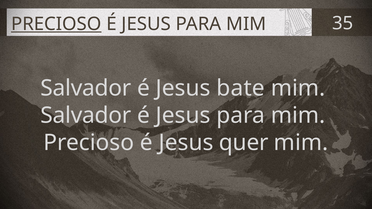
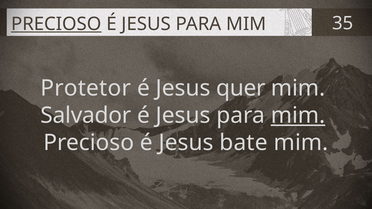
Salvador: Salvador -> Protetor (86, 88)
bate: bate -> quer (241, 88)
mim underline: none -> present (298, 116)
quer: quer -> bate (244, 143)
